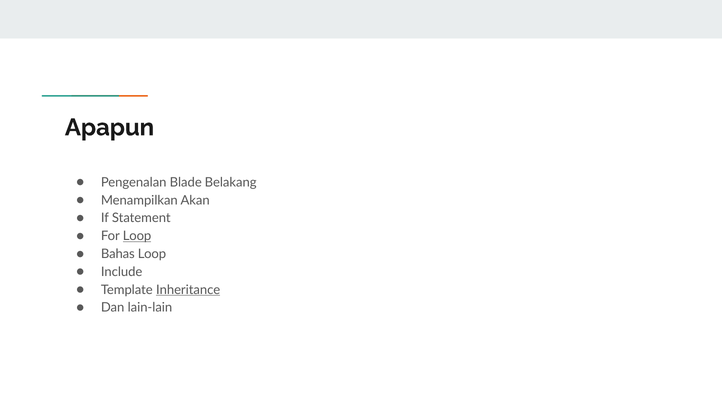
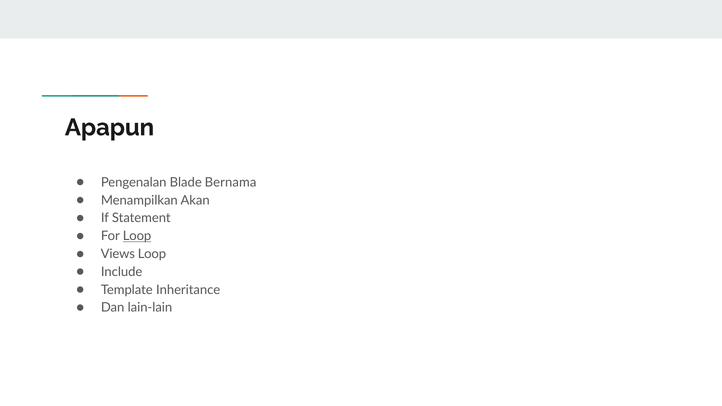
Belakang: Belakang -> Bernama (231, 182)
Bahas: Bahas -> Views (118, 254)
Inheritance underline: present -> none (188, 290)
